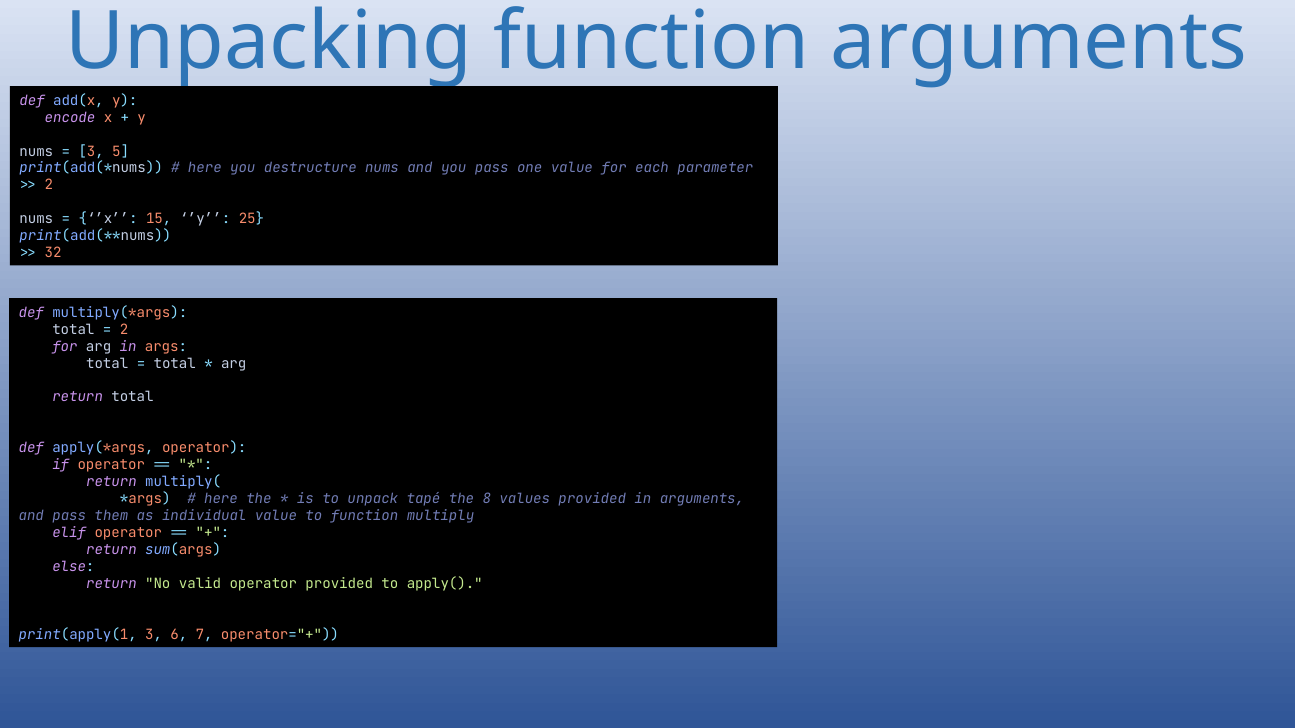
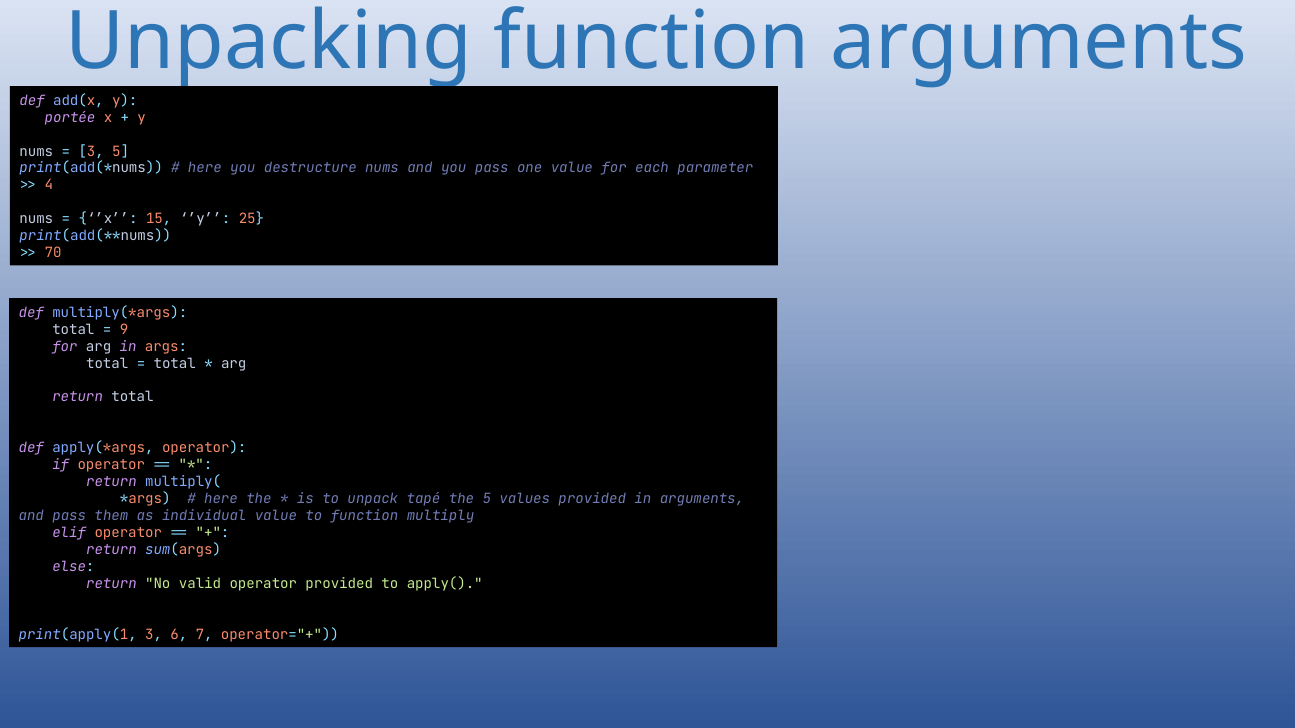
encode: encode -> portée (70, 118)
2: 2 -> 4 (49, 185)
32: 32 -> 70 (53, 253)
2: 2 -> 9 (124, 330)
the 8: 8 -> 5 (487, 499)
